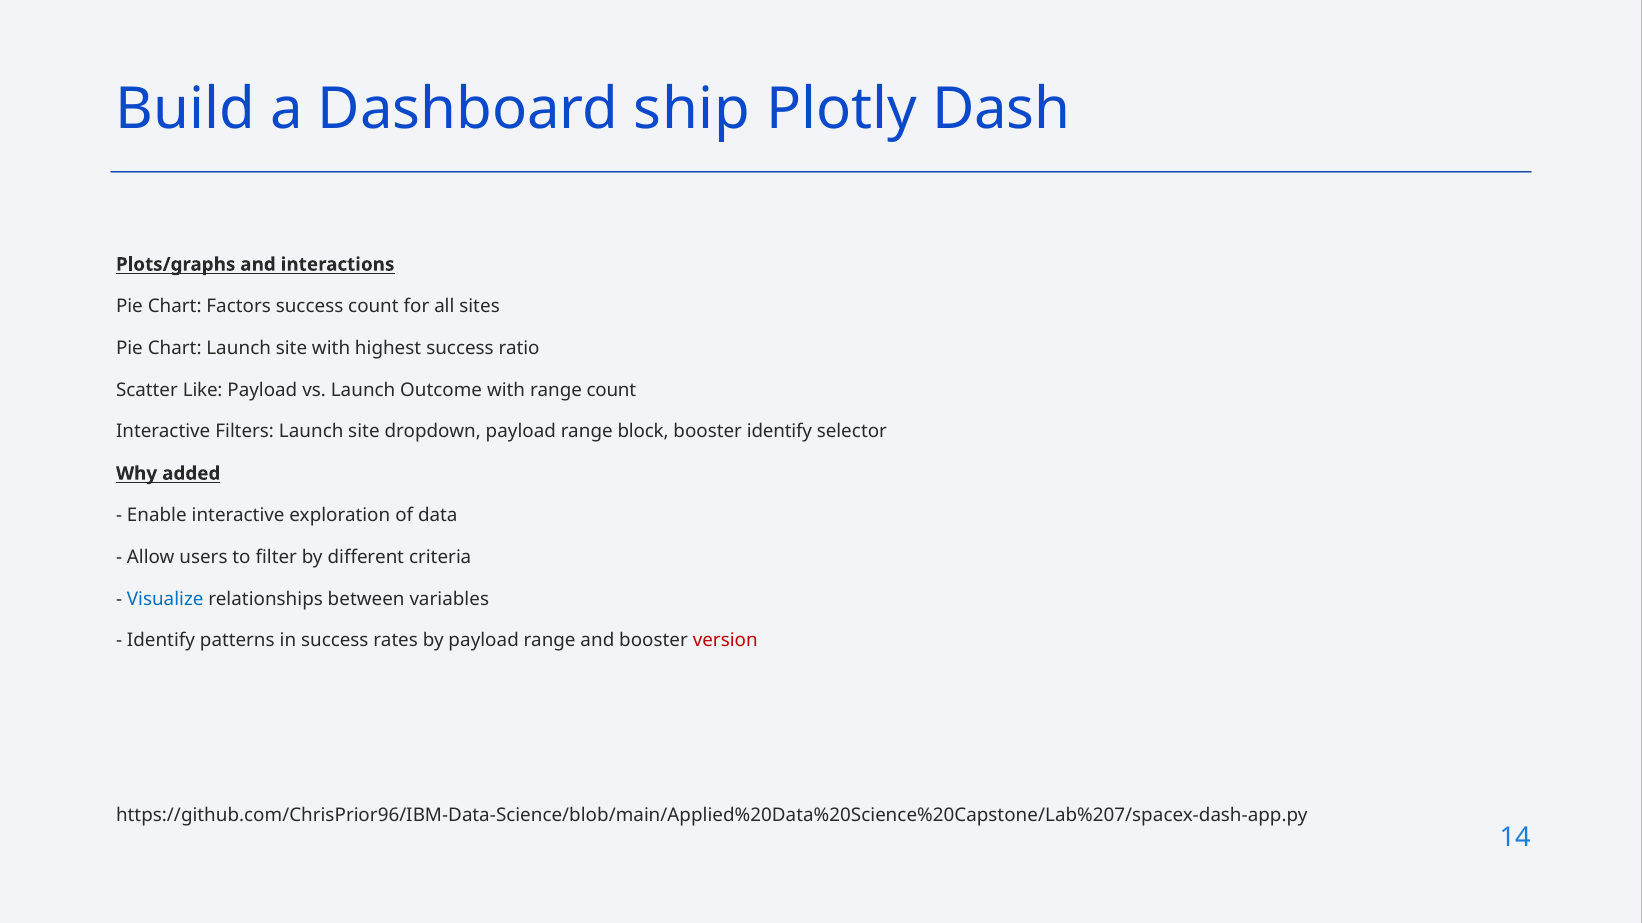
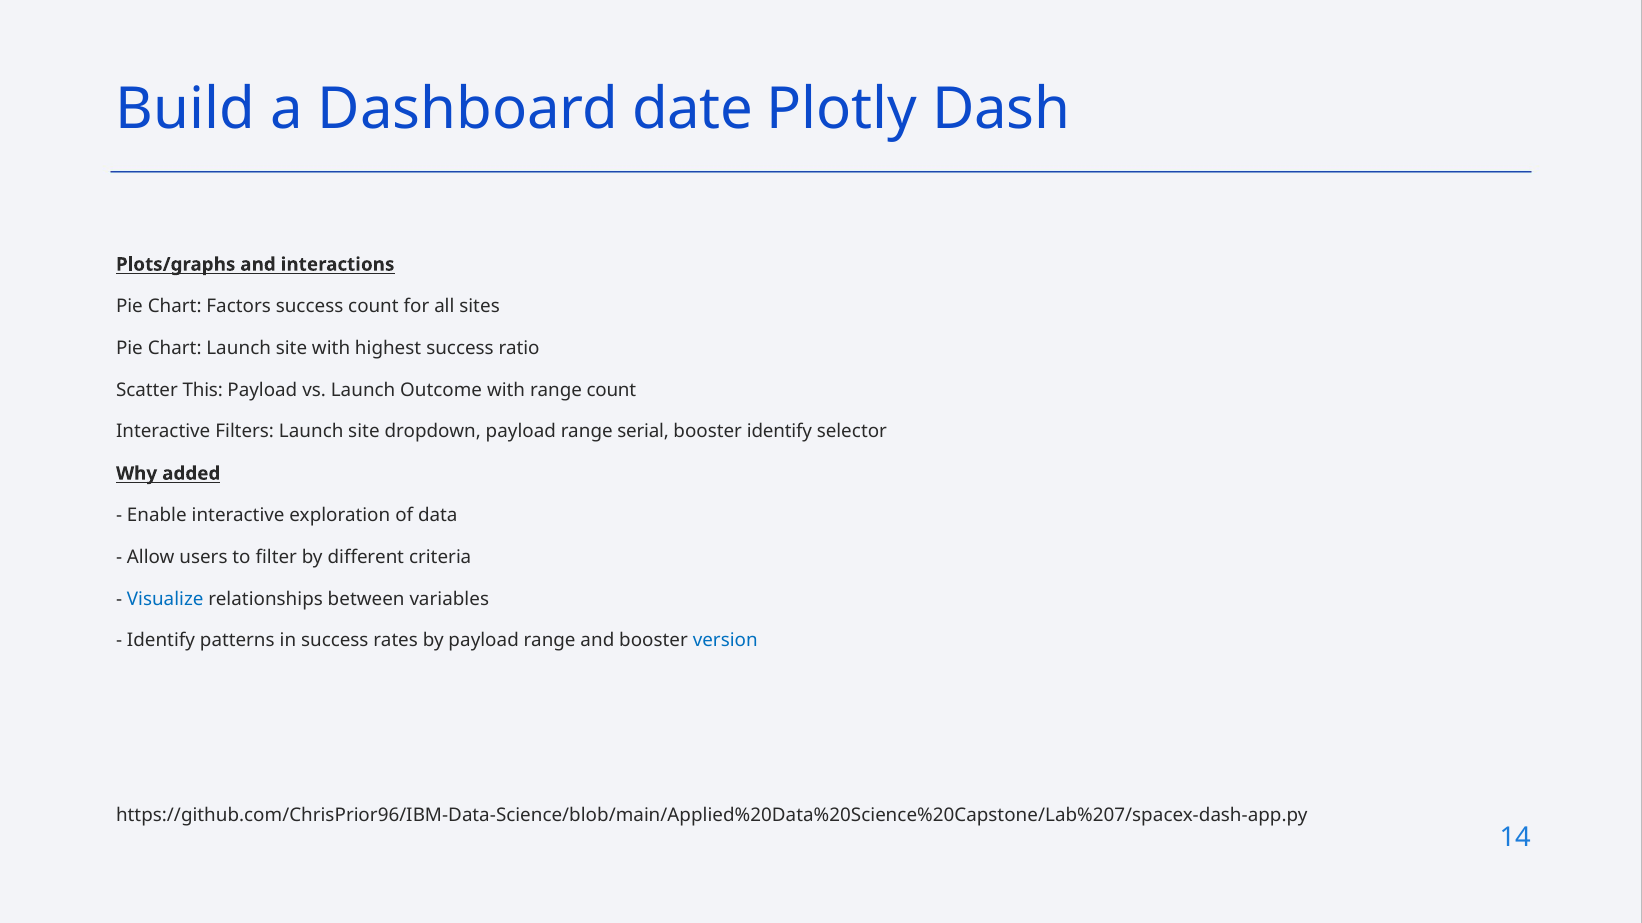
ship: ship -> date (693, 110)
Like: Like -> This (203, 390)
block: block -> serial (643, 432)
version colour: red -> blue (725, 641)
